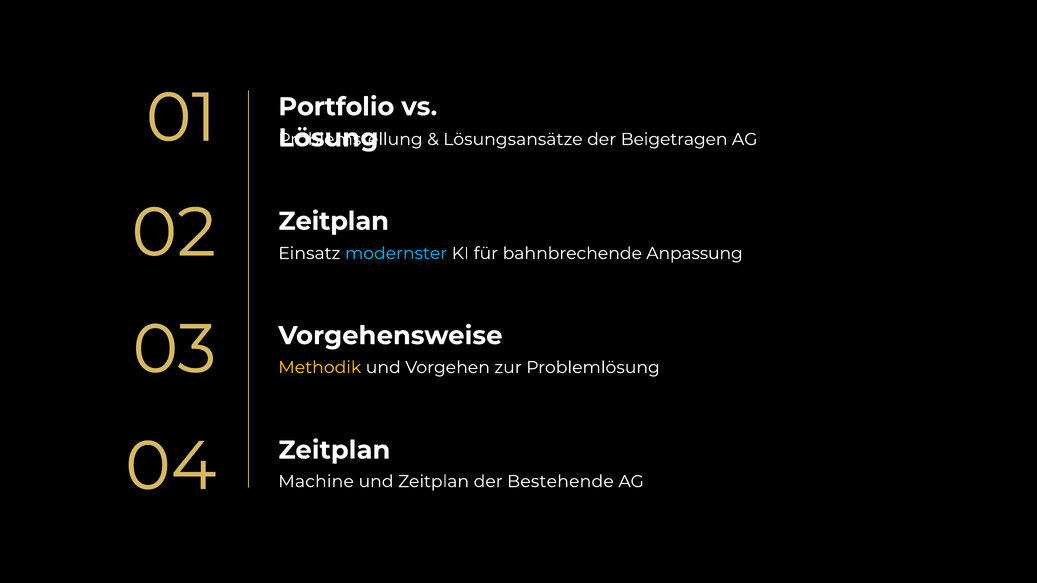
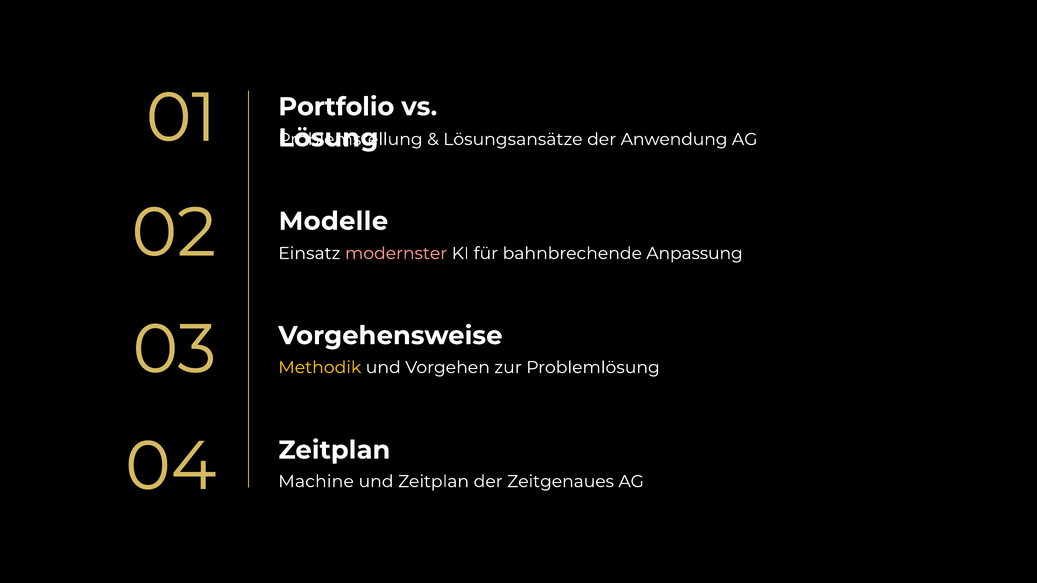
Beigetragen: Beigetragen -> Anwendung (674, 139)
Zeitplan: Zeitplan -> Modelle (333, 221)
modernster colour: light blue -> pink (396, 254)
Bestehende: Bestehende -> Zeitgenaues (561, 482)
